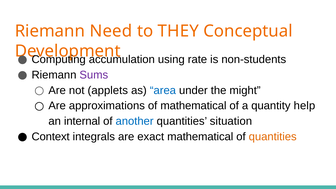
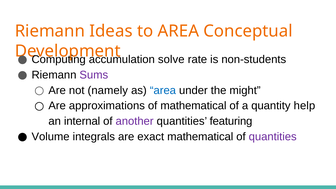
Need: Need -> Ideas (111, 31)
to THEY: THEY -> AREA (178, 31)
using: using -> solve (171, 59)
applets: applets -> namely (108, 90)
another colour: blue -> purple (135, 121)
situation: situation -> featuring (231, 121)
Context: Context -> Volume (51, 137)
quantities colour: orange -> purple (273, 137)
